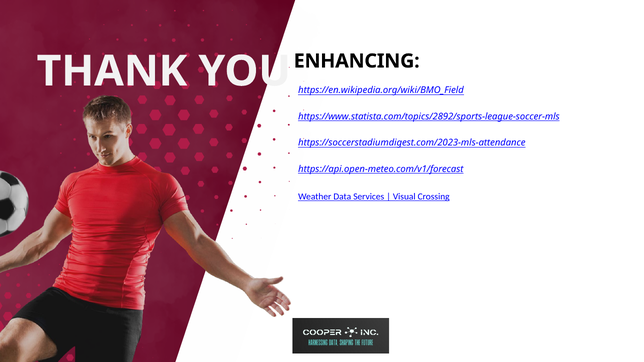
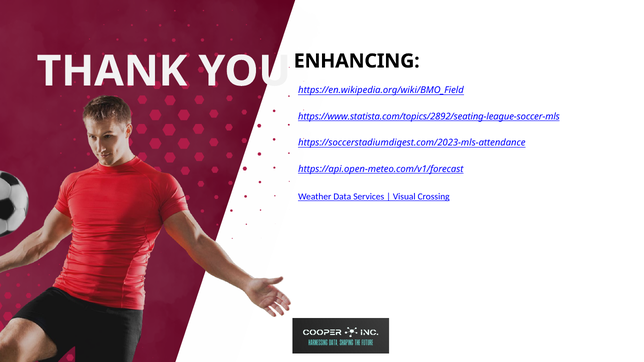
https://www.statista.com/topics/2892/sports-league-soccer-mls: https://www.statista.com/topics/2892/sports-league-soccer-mls -> https://www.statista.com/topics/2892/seating-league-soccer-mls (429, 117)
